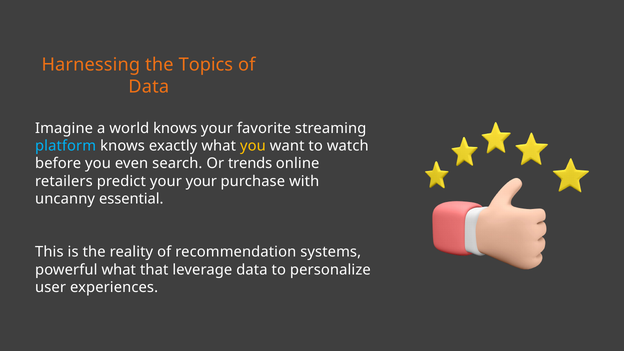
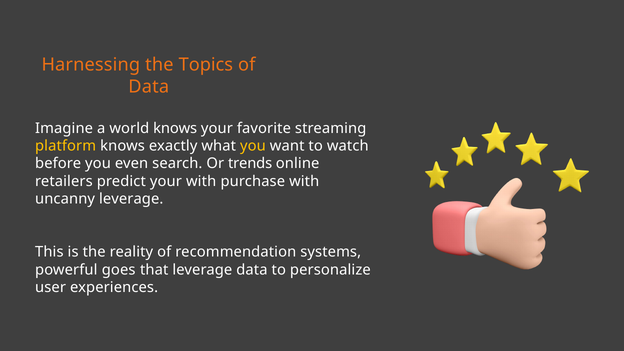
platform colour: light blue -> yellow (66, 146)
your your: your -> with (201, 181)
uncanny essential: essential -> leverage (131, 199)
powerful what: what -> goes (119, 270)
